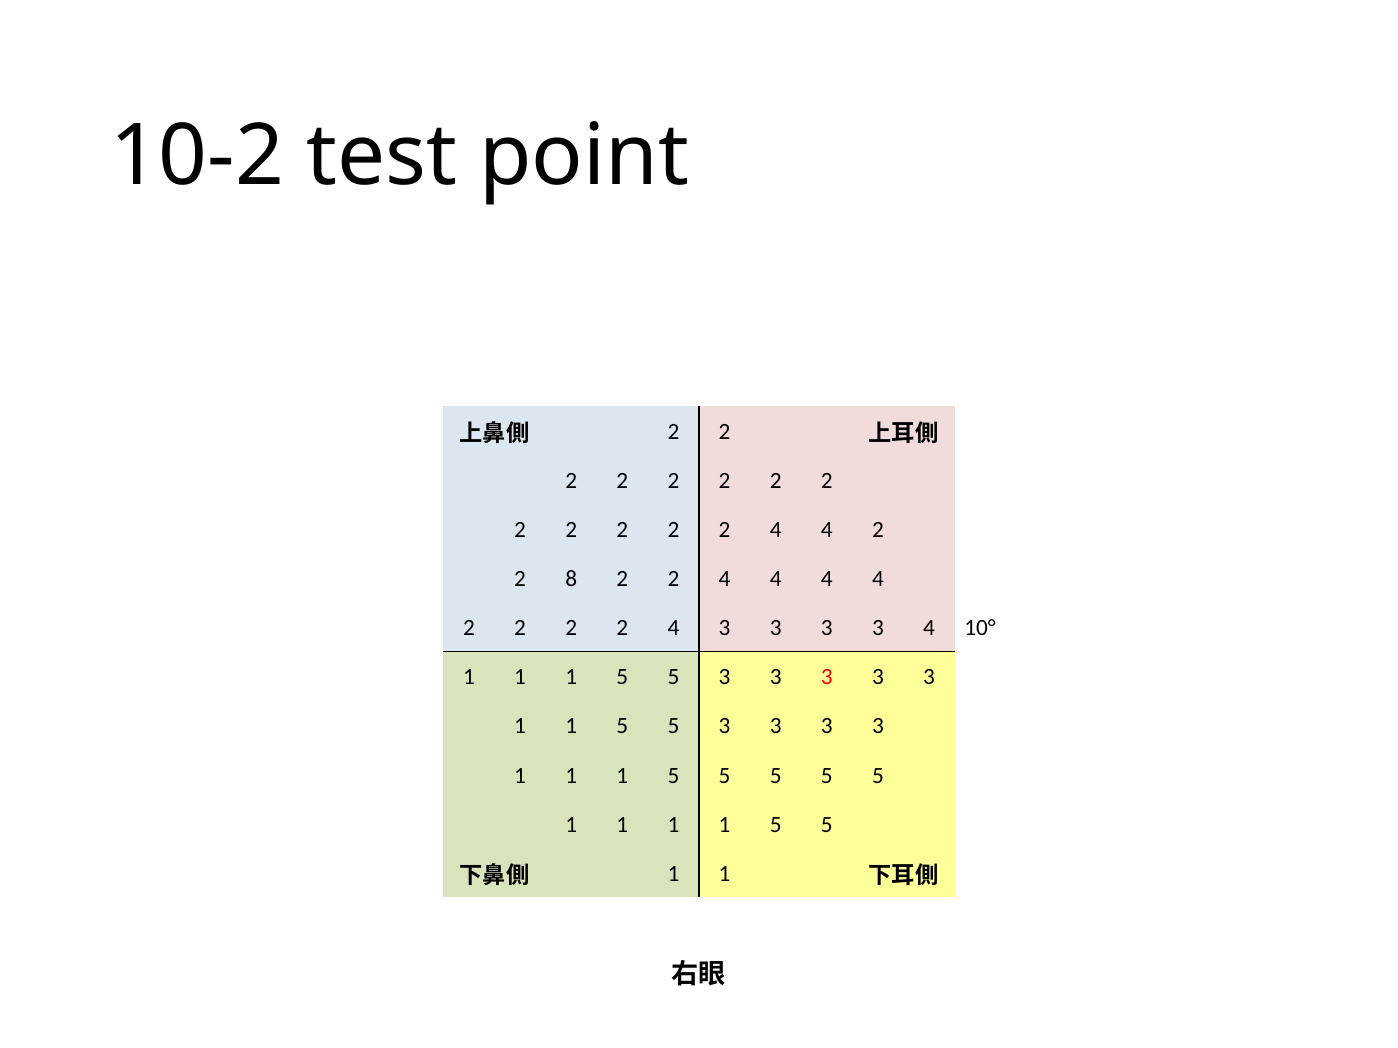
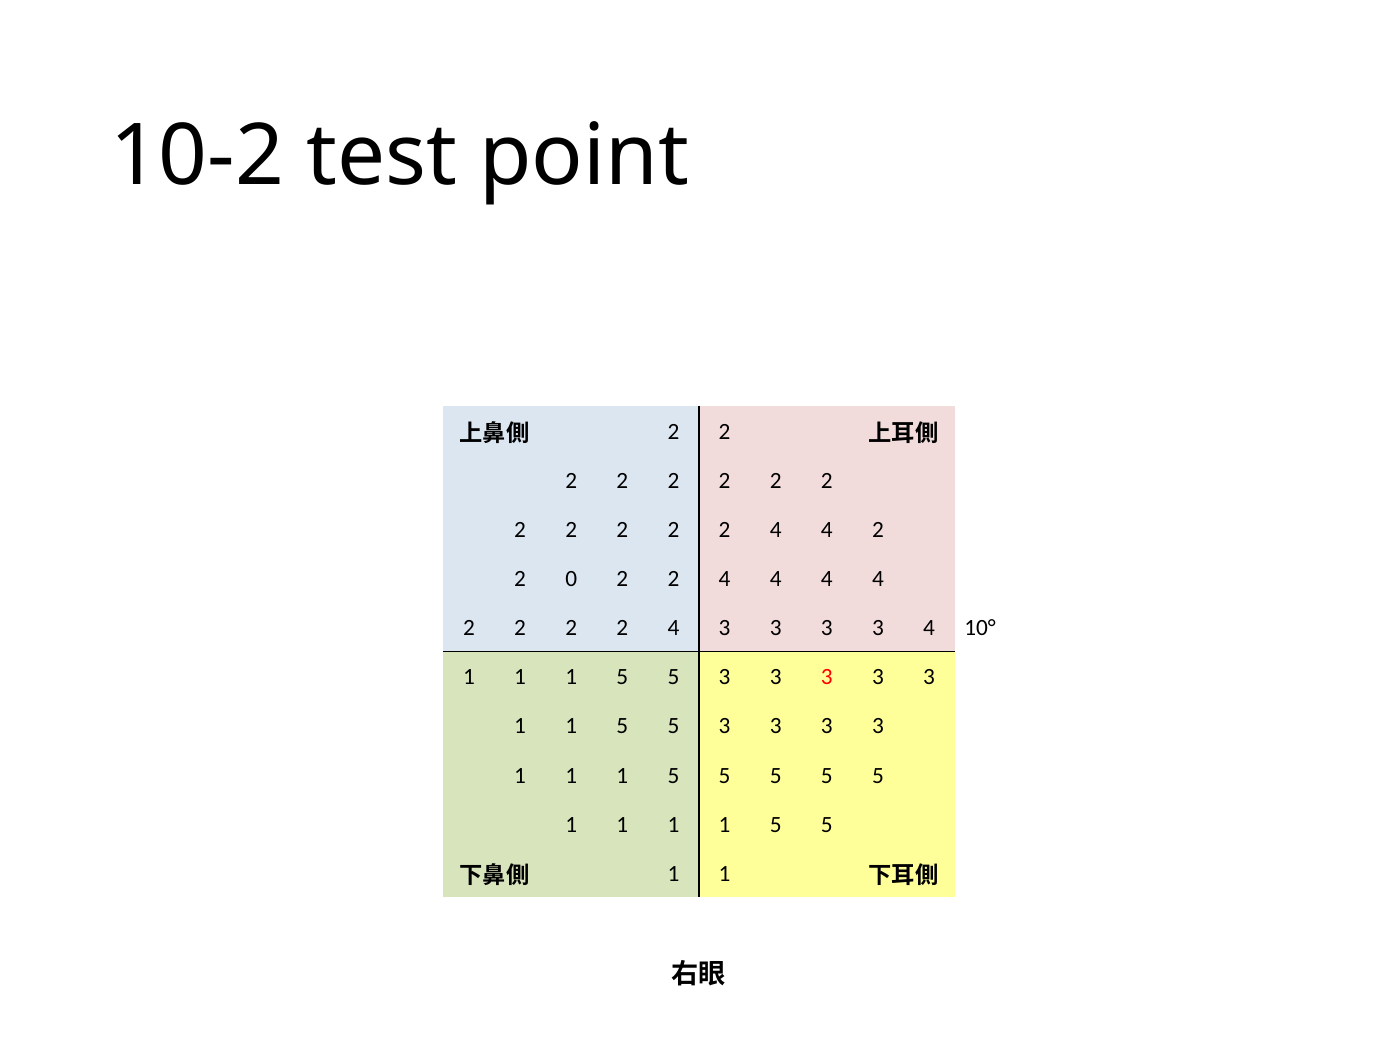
8: 8 -> 0 (571, 579)
